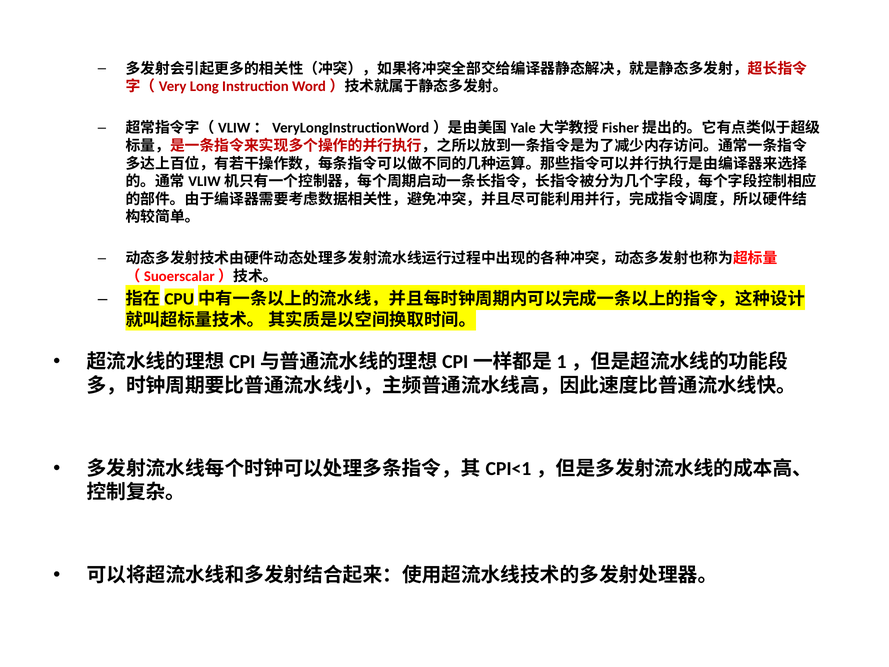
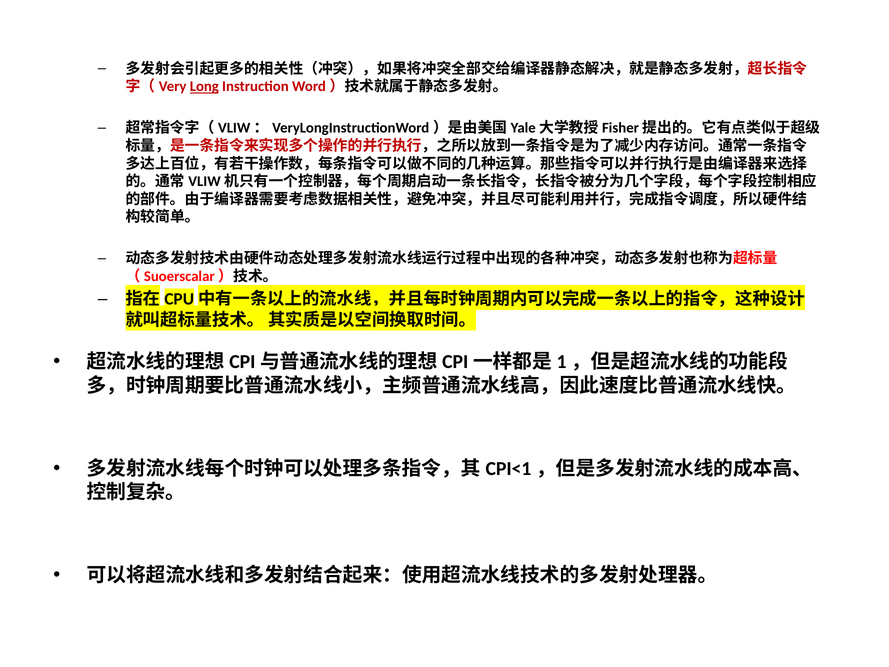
Long underline: none -> present (204, 86)
